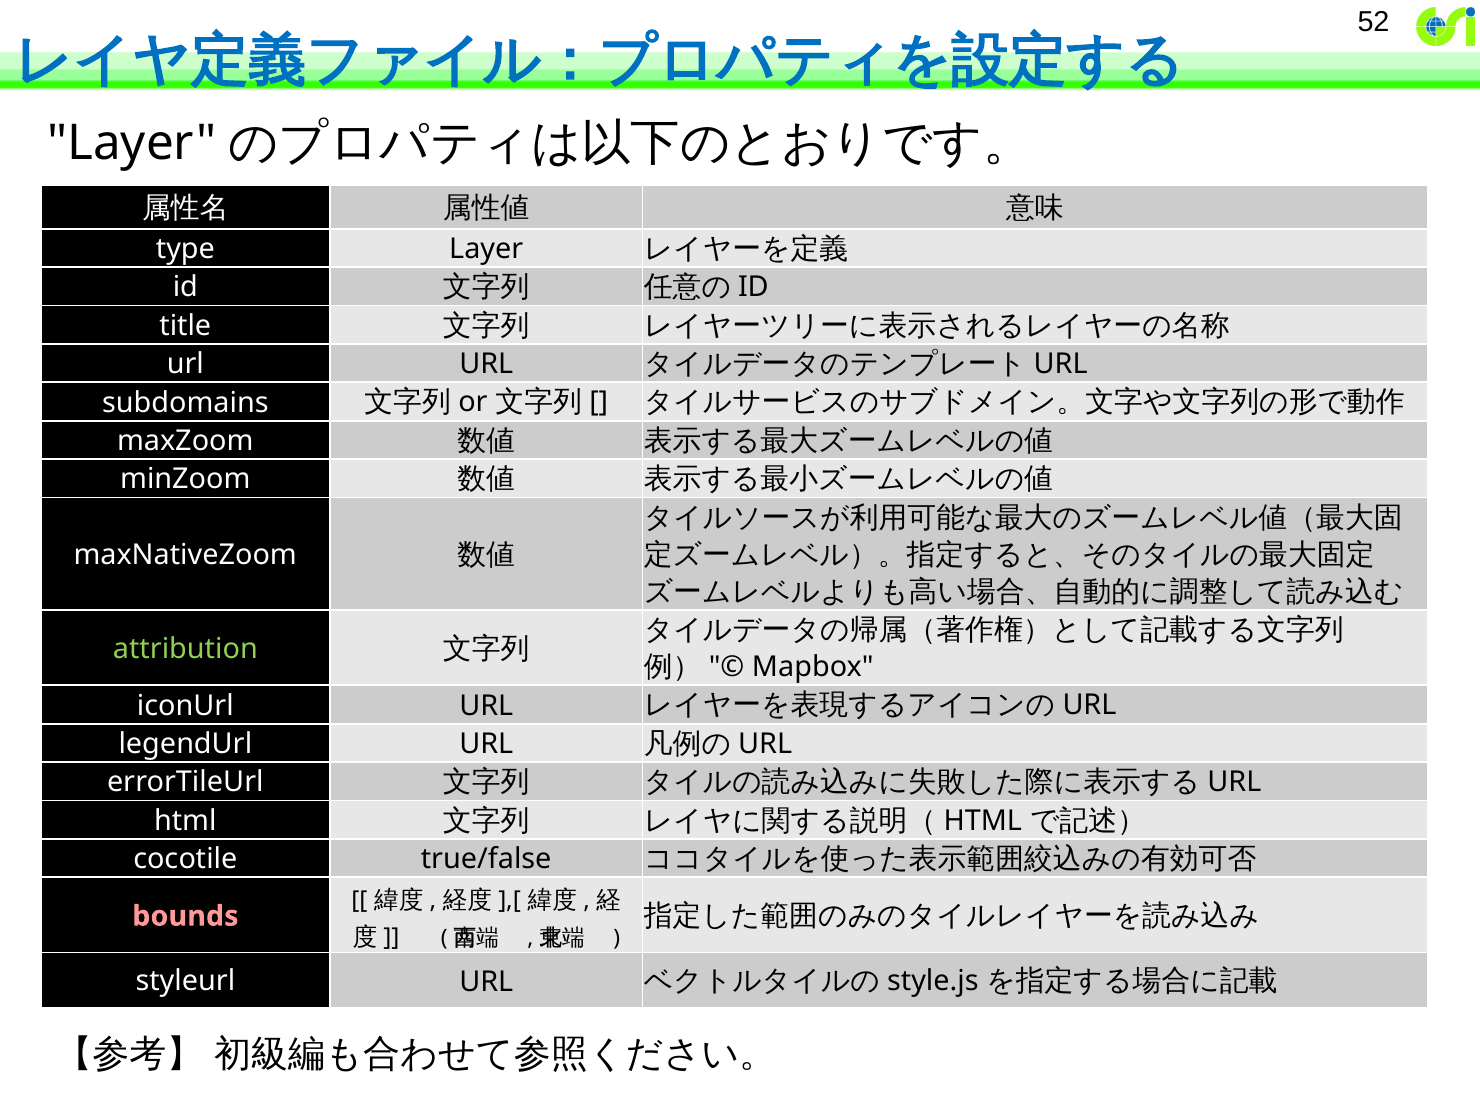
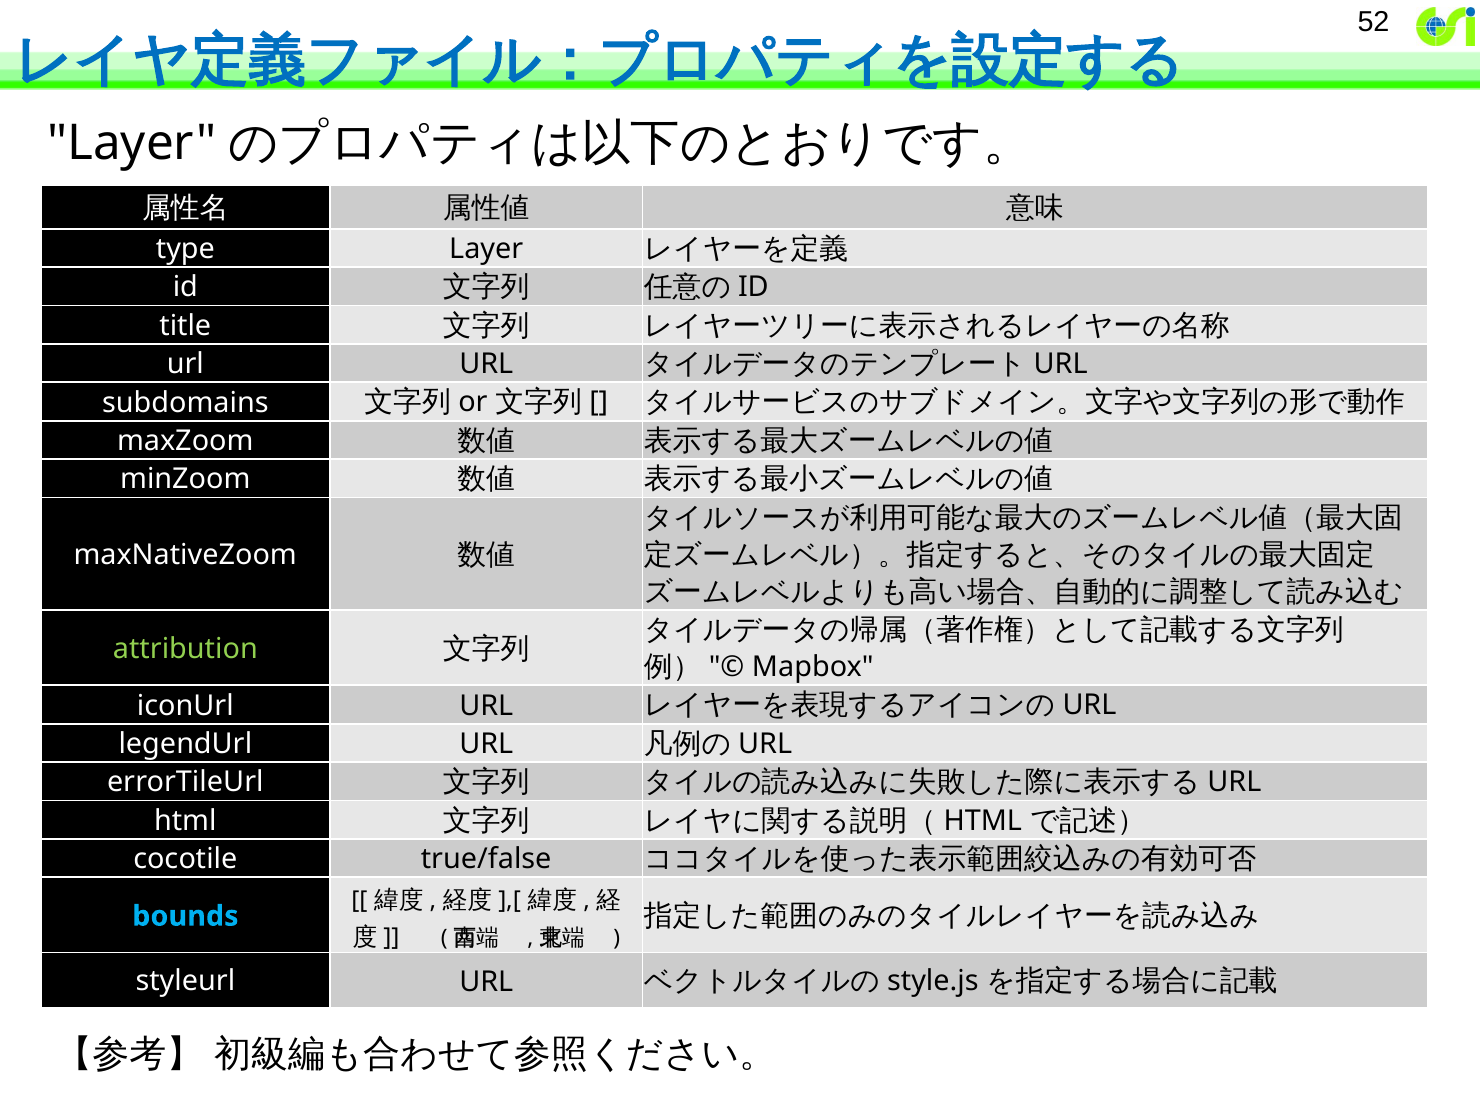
bounds colour: pink -> light blue (185, 916)
